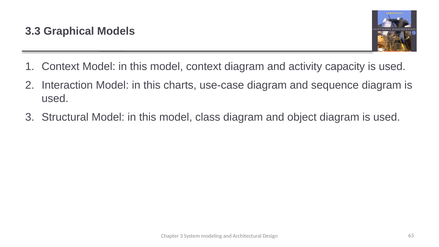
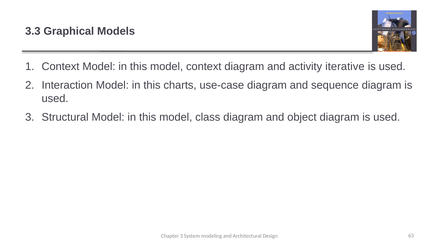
capacity: capacity -> iterative (345, 67)
